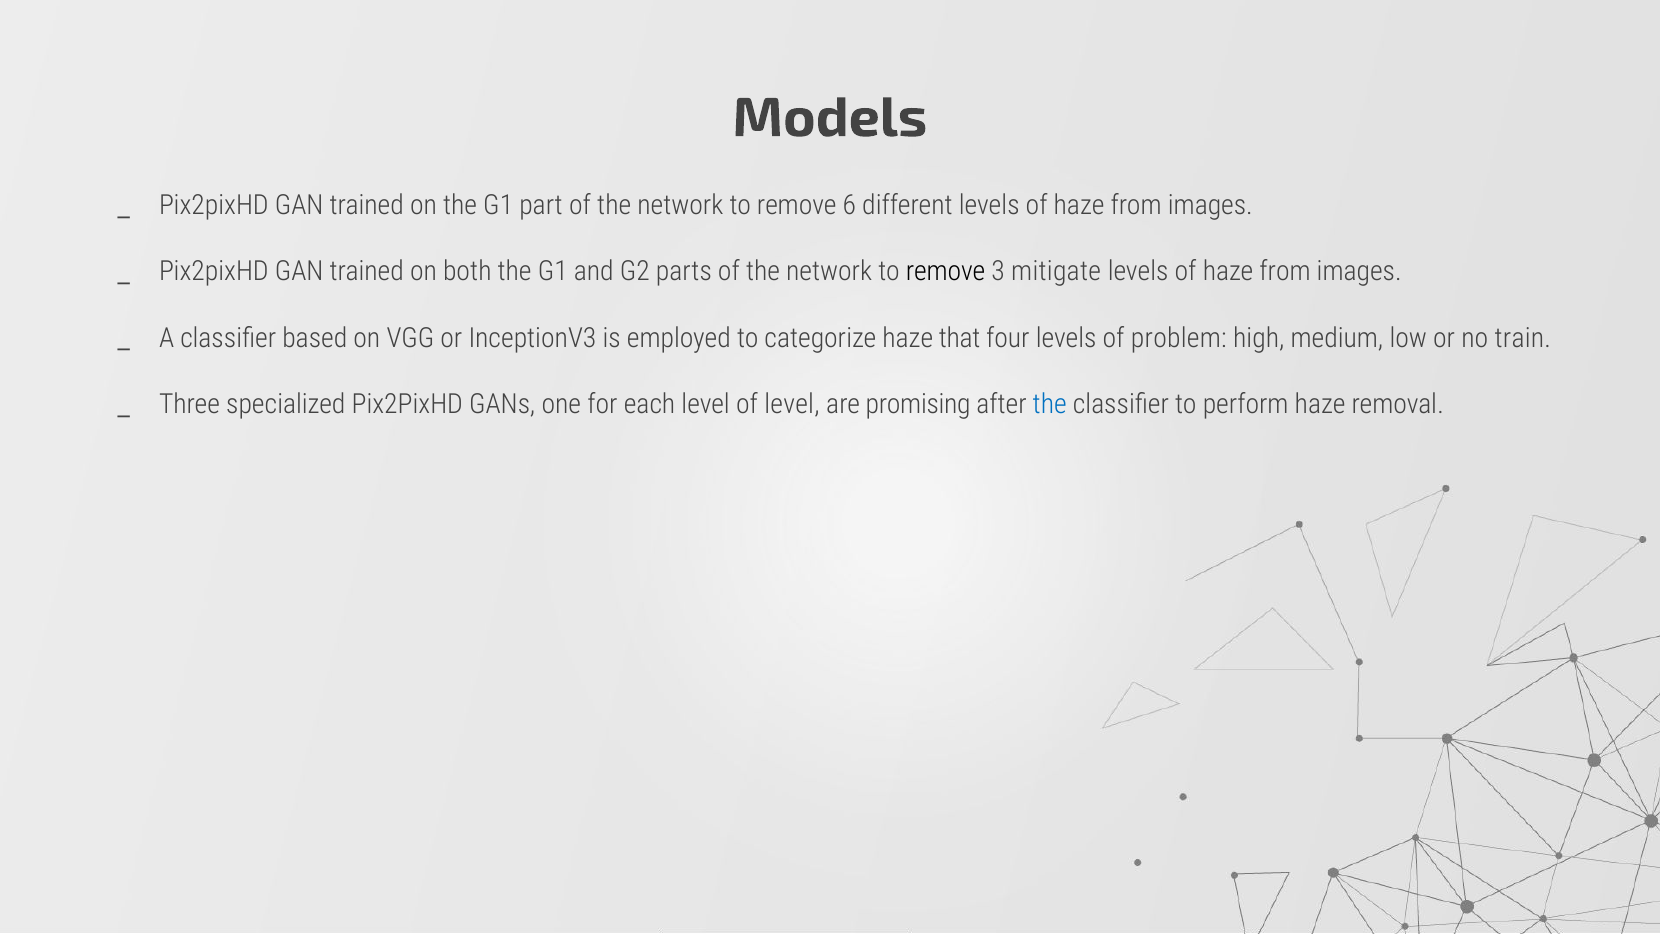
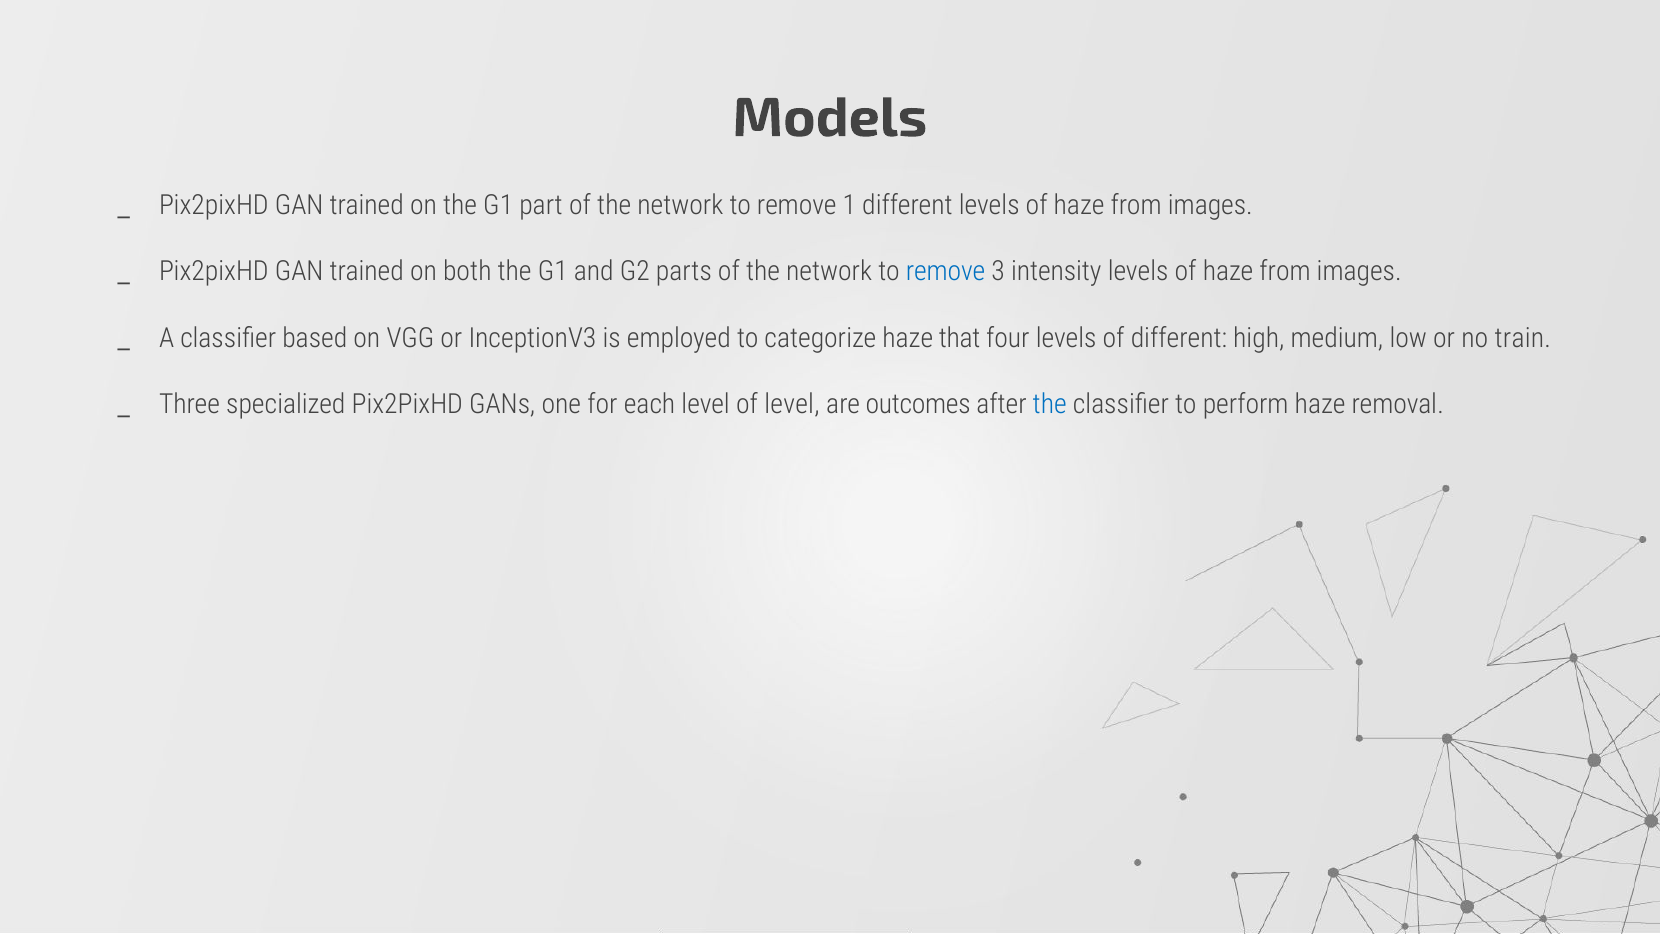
6: 6 -> 1 (849, 205)
remove colour: black -> blue (946, 272)
mitigate: mitigate -> intensity (1056, 272)
of problem: problem -> different (1179, 338)
promising: promising -> outcomes (918, 404)
